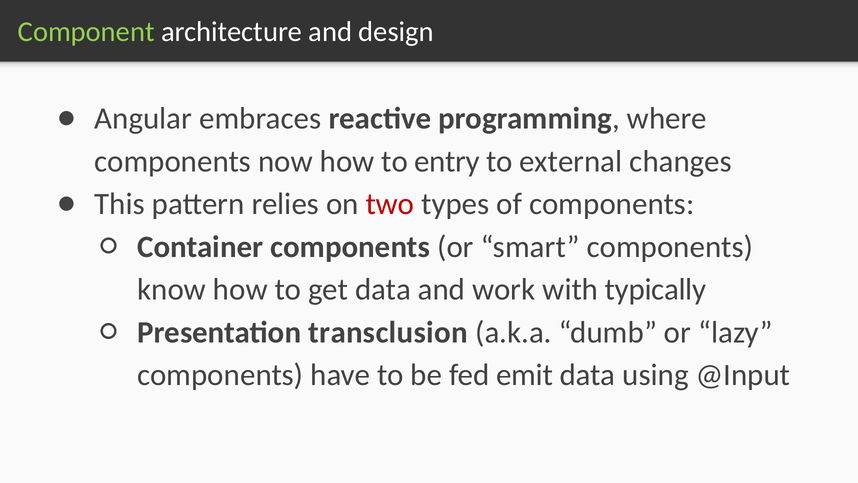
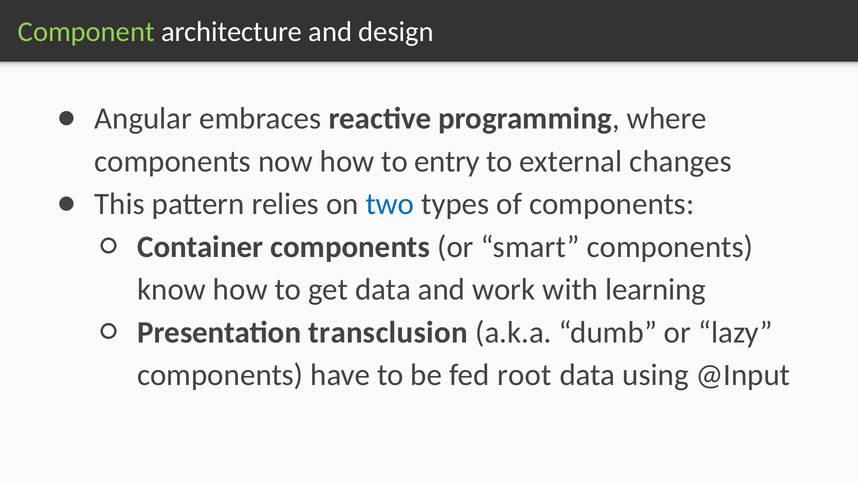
two colour: red -> blue (390, 204)
typically: typically -> learning (655, 289)
emit: emit -> root (524, 375)
